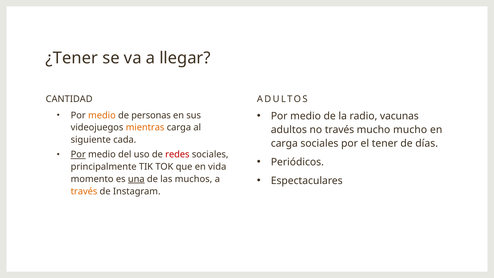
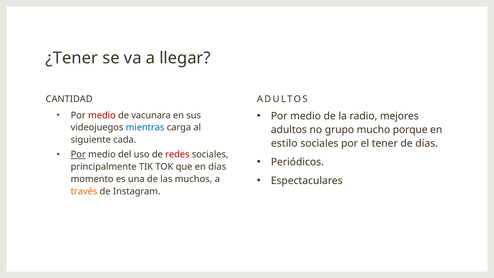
vacunas: vacunas -> mejores (399, 116)
medio colour: orange -> red (102, 115)
personas: personas -> vacunara (151, 115)
mientras colour: orange -> blue (145, 128)
no través: través -> grupo (339, 130)
mucho mucho: mucho -> porque (410, 130)
carga: carga -> estilo (284, 143)
en vida: vida -> días (217, 167)
una underline: present -> none (136, 179)
